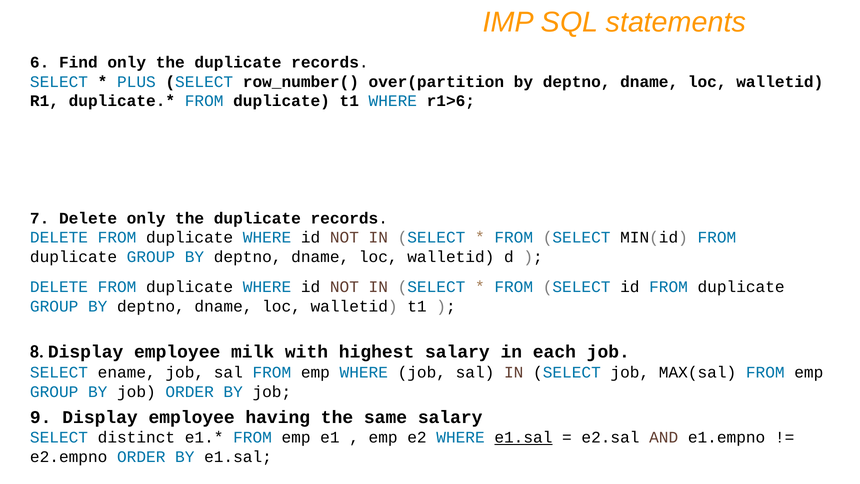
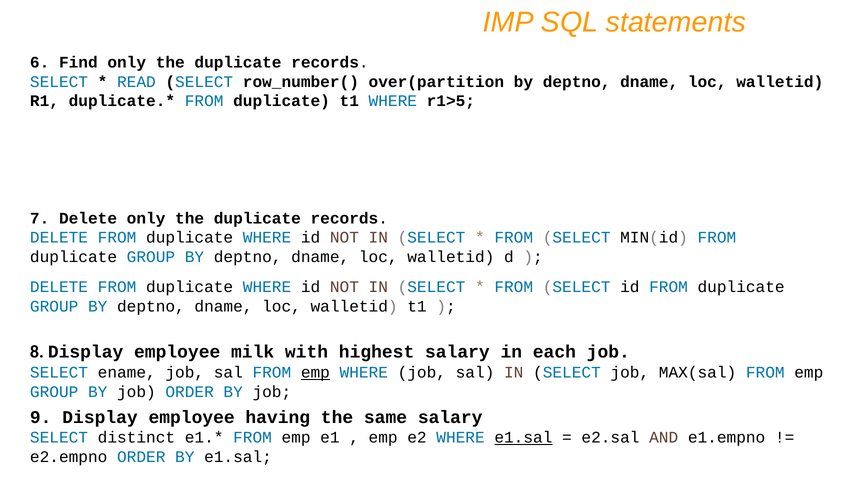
PLUS: PLUS -> READ (136, 82)
r1>6: r1>6 -> r1>5 (451, 101)
emp underline: none -> present (315, 372)
